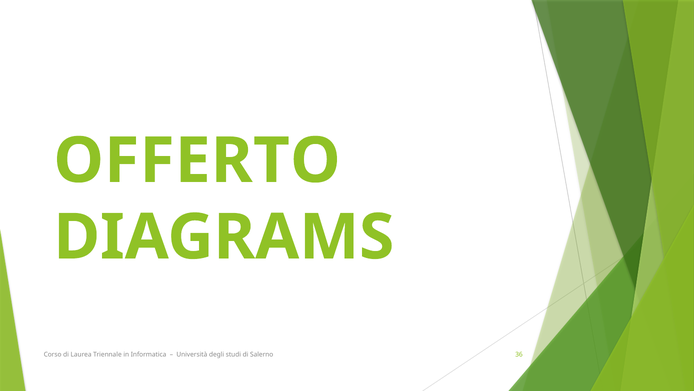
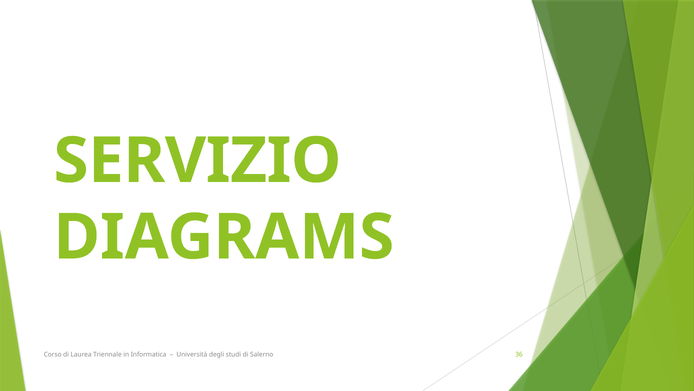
OFFERTO: OFFERTO -> SERVIZIO (197, 161)
